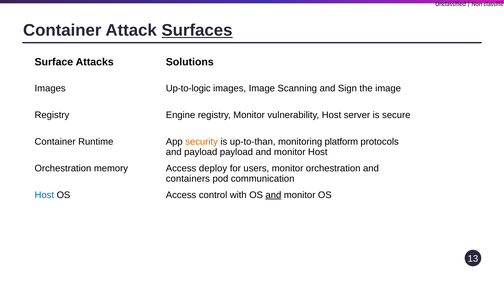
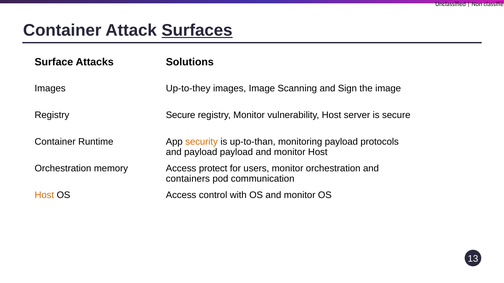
Up-to-logic: Up-to-logic -> Up-to-they (188, 88)
Registry Engine: Engine -> Secure (181, 115)
monitoring platform: platform -> payload (341, 142)
deploy: deploy -> protect (213, 169)
Host colour: blue -> orange (44, 195)
and underline: present -> none (273, 195)
